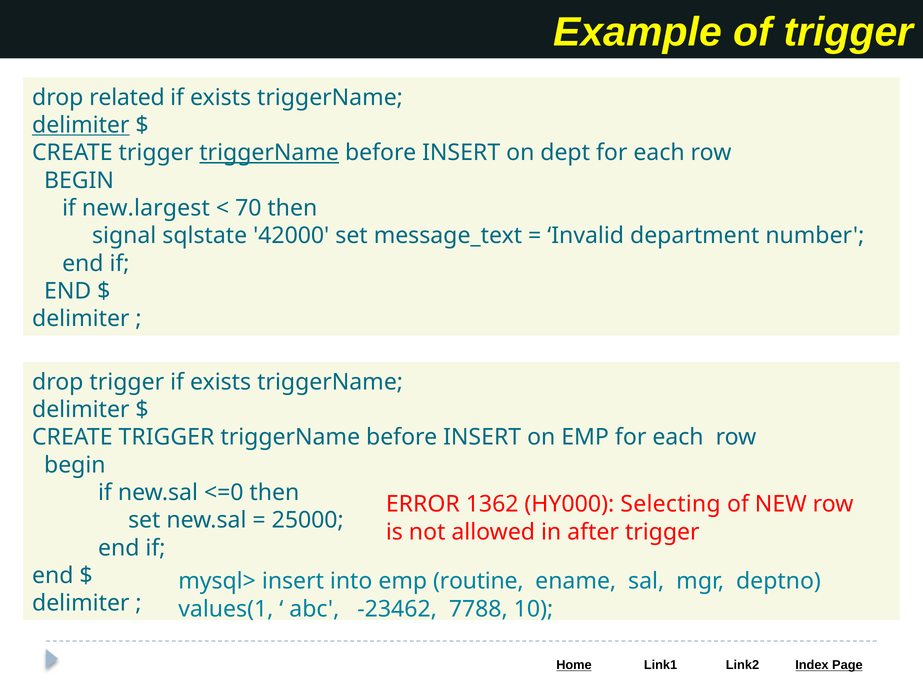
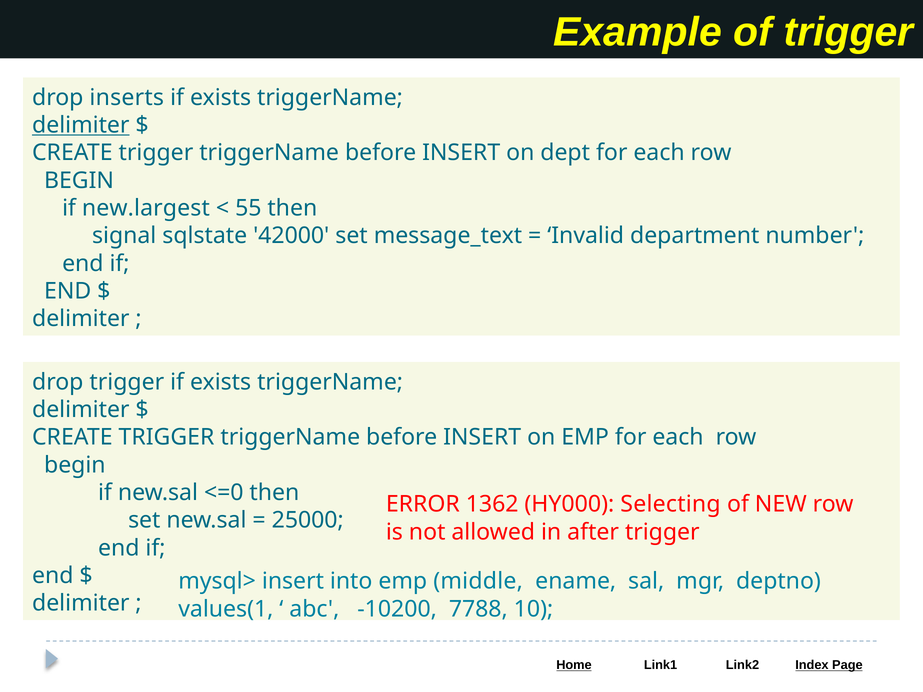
related: related -> inserts (127, 97)
triggerName underline: present -> none (269, 153)
70: 70 -> 55 (248, 208)
routine: routine -> middle (478, 581)
-23462: -23462 -> -10200 (397, 609)
